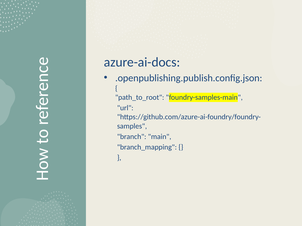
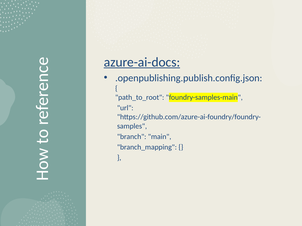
azure-ai-docs underline: none -> present (142, 62)
